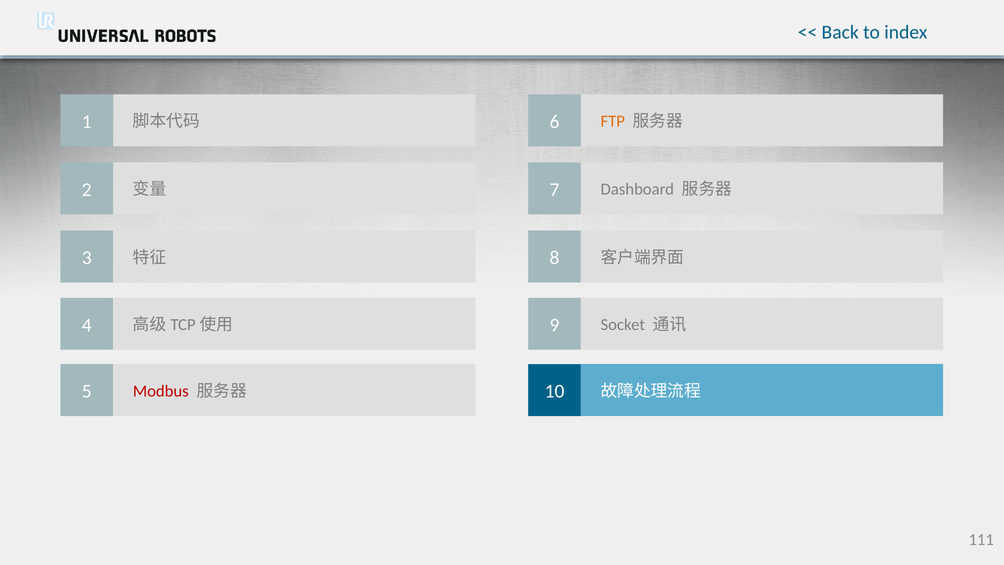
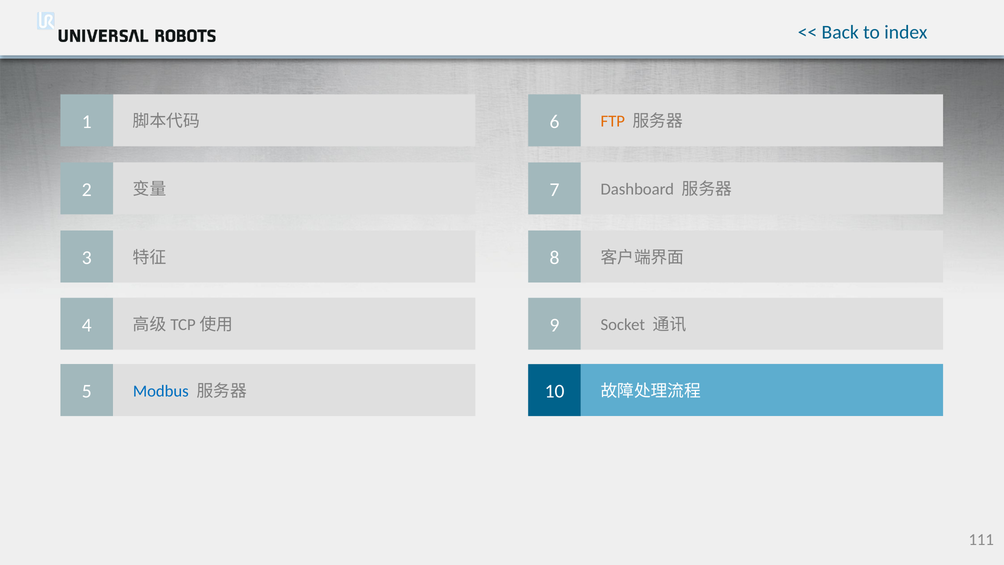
Modbus colour: red -> blue (161, 391)
